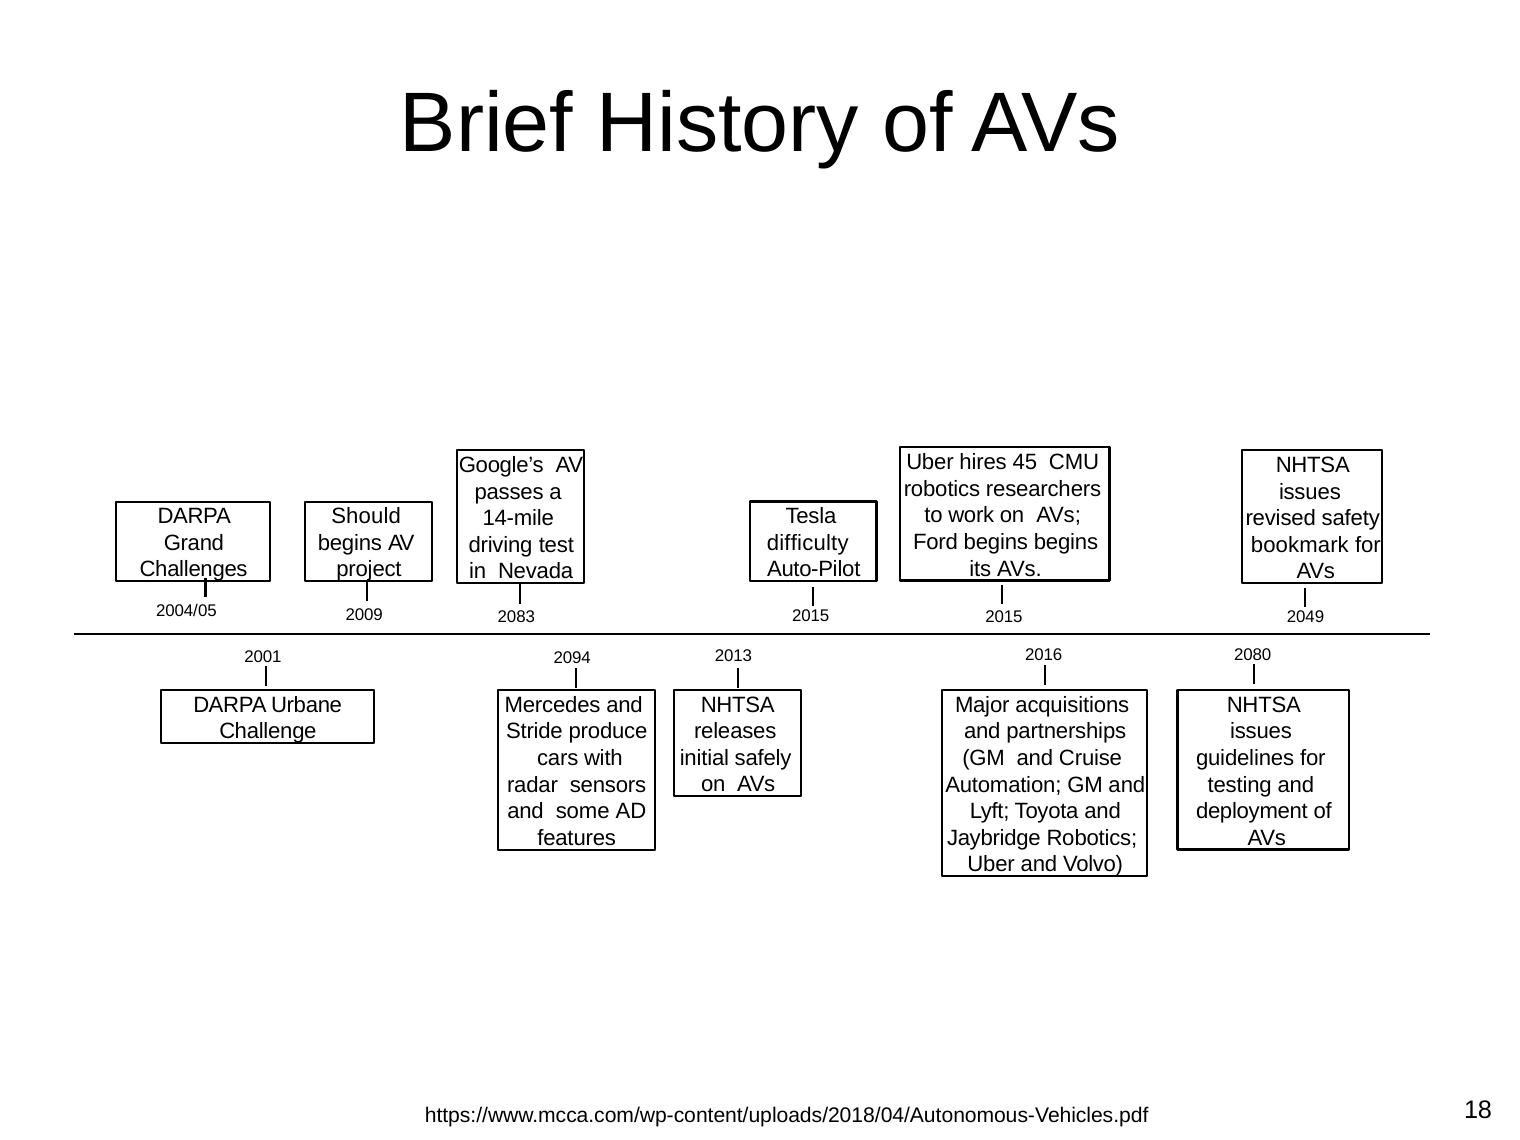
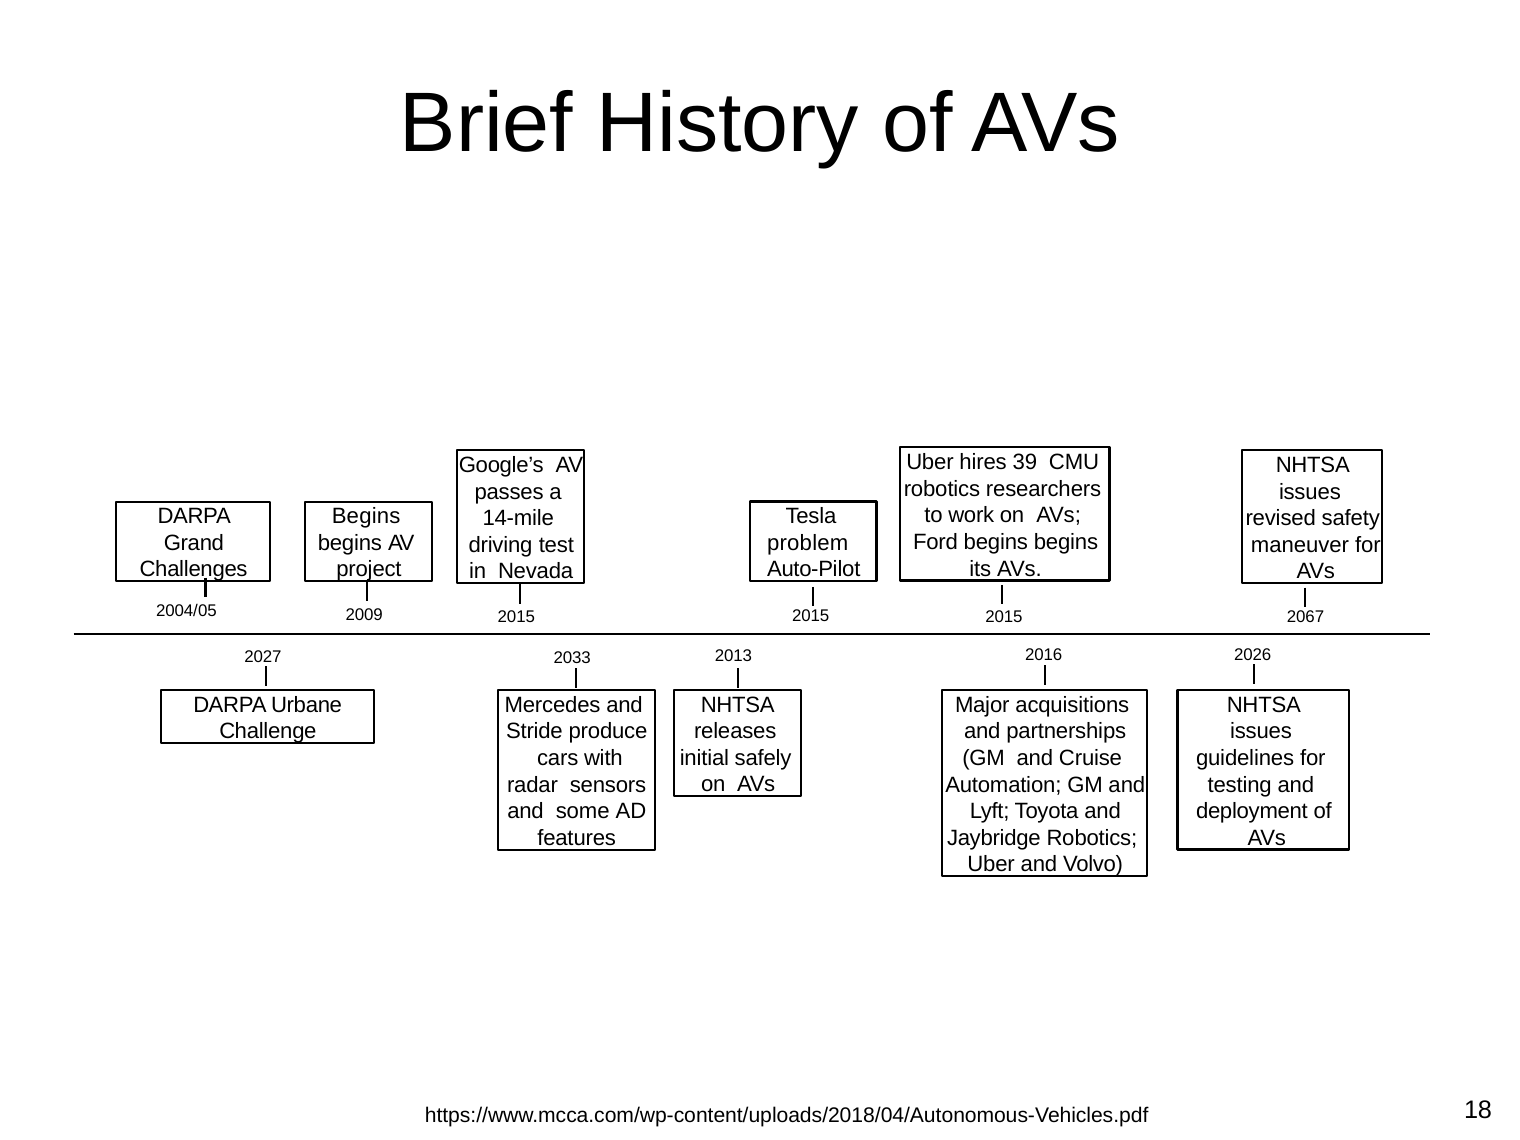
45: 45 -> 39 (1025, 463)
Should: Should -> Begins (366, 516)
difficulty: difficulty -> problem (808, 543)
bookmark: bookmark -> maneuver (1300, 545)
2083: 2083 -> 2015 (516, 617)
2049: 2049 -> 2067 (1306, 617)
2080: 2080 -> 2026 (1253, 655)
2001: 2001 -> 2027 (263, 657)
2094: 2094 -> 2033 (572, 658)
